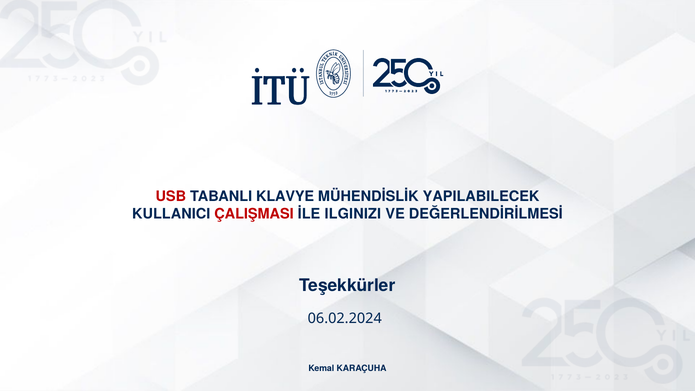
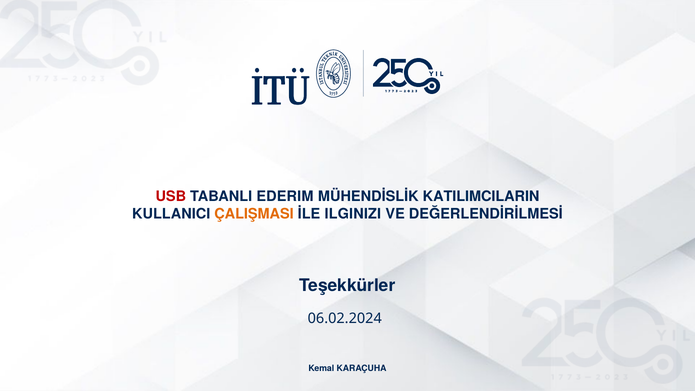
KLAVYE: KLAVYE -> EDERIM (285, 197)
YAPILABILECEK: YAPILABILECEK -> KATILIMCILARIN (481, 197)
ÇALIŞMASI colour: red -> orange (254, 214)
